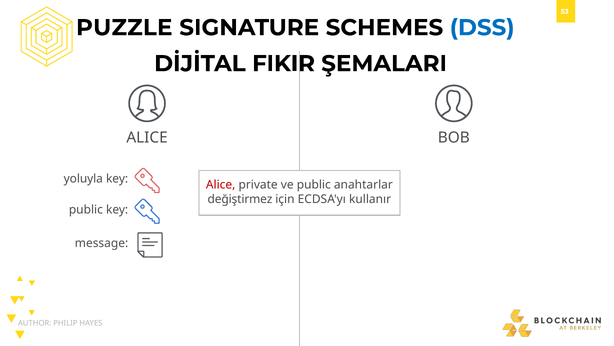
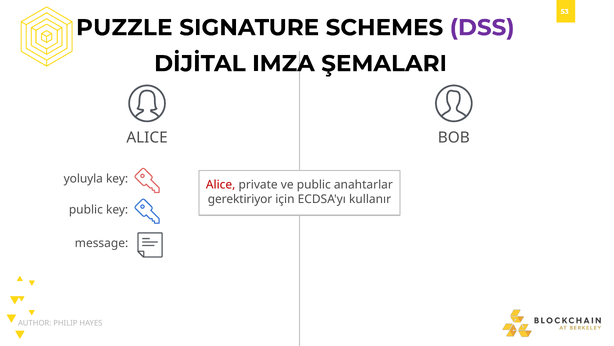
DSS colour: blue -> purple (482, 28)
FIKIR: FIKIR -> IMZA (283, 64)
değiştirmez: değiştirmez -> gerektiriyor (240, 199)
